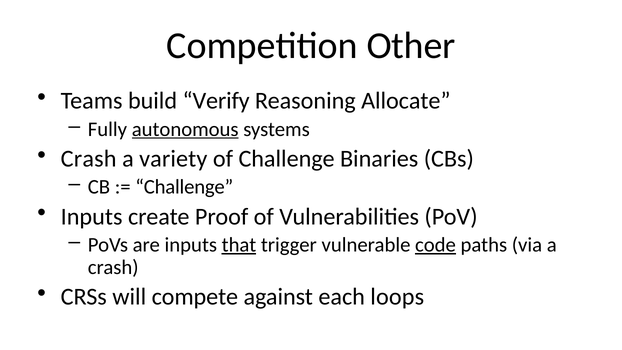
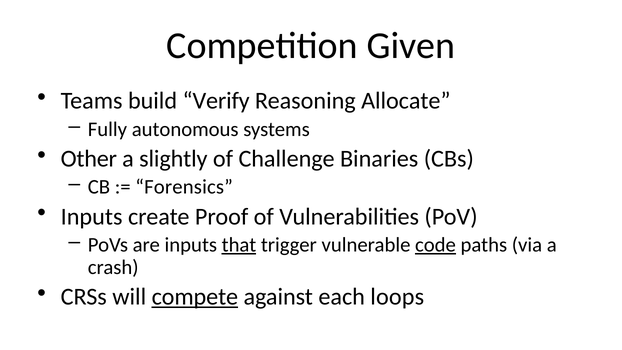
Other: Other -> Given (411, 46)
autonomous underline: present -> none (185, 129)
Crash: Crash -> Other (89, 159)
variety: variety -> slightly (173, 159)
Challenge: Challenge -> Forensics (184, 187)
compete underline: none -> present (195, 297)
